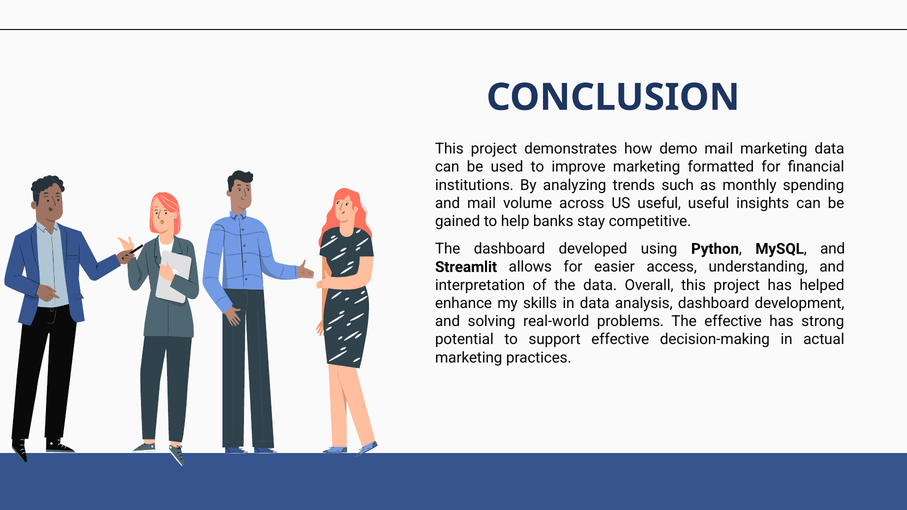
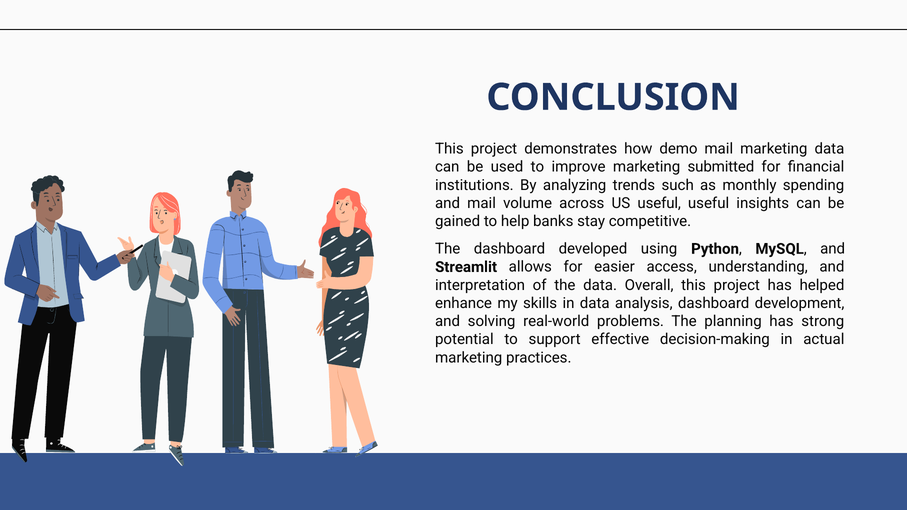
formatted: formatted -> submitted (721, 167)
The effective: effective -> planning (733, 321)
